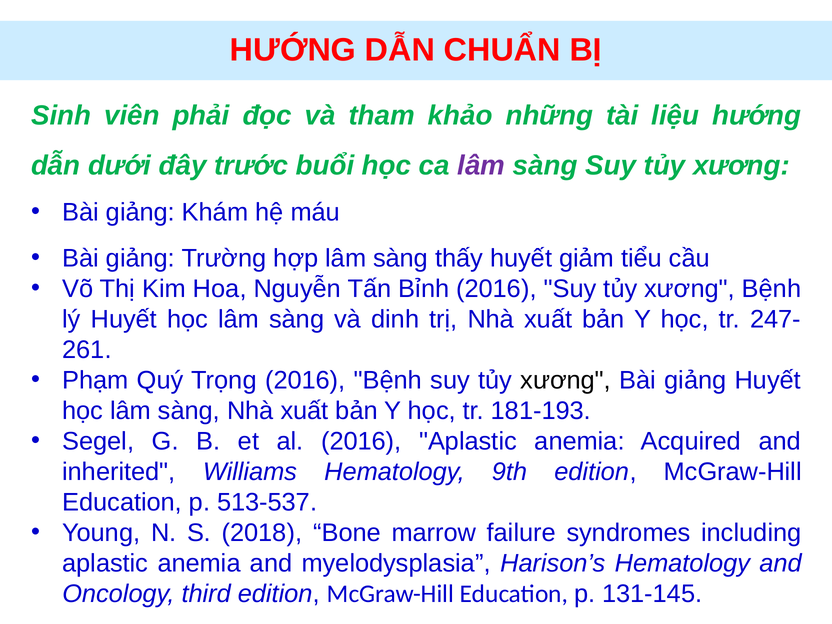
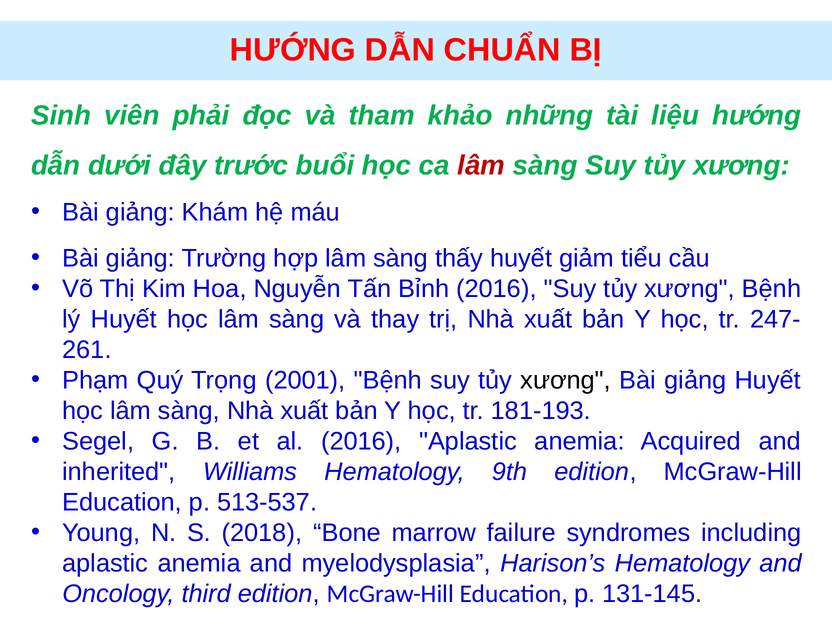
lâm colour: purple -> red (481, 165)
dinh: dinh -> thay (395, 319)
Trọng 2016: 2016 -> 2001 (305, 380)
